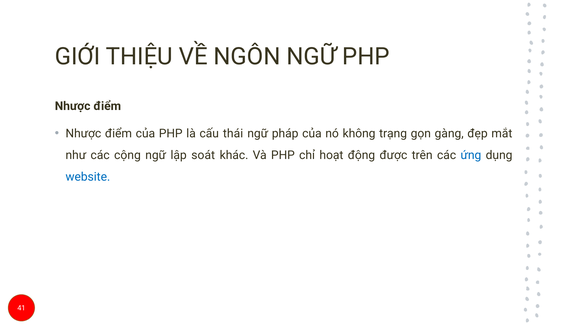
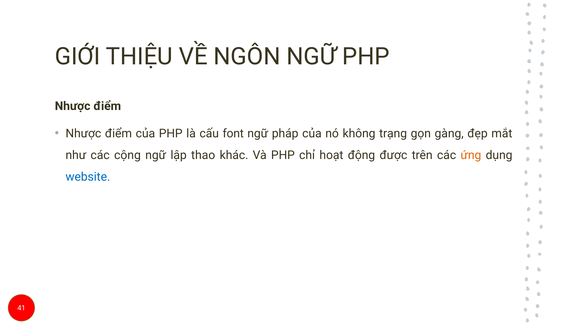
thái: thái -> font (233, 133)
soát: soát -> thao (203, 155)
ứng colour: blue -> orange (471, 155)
